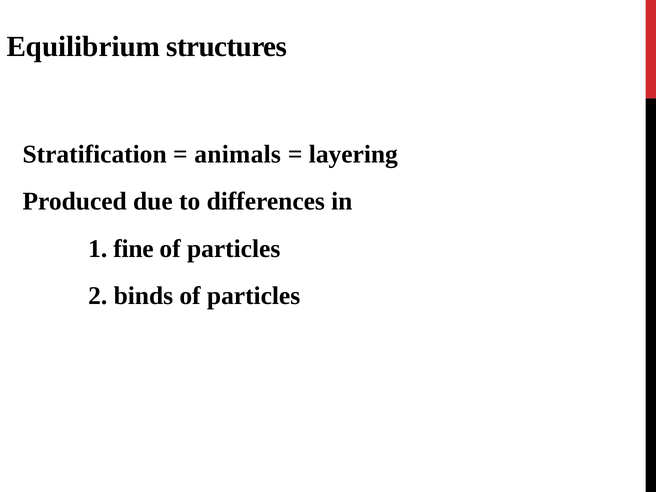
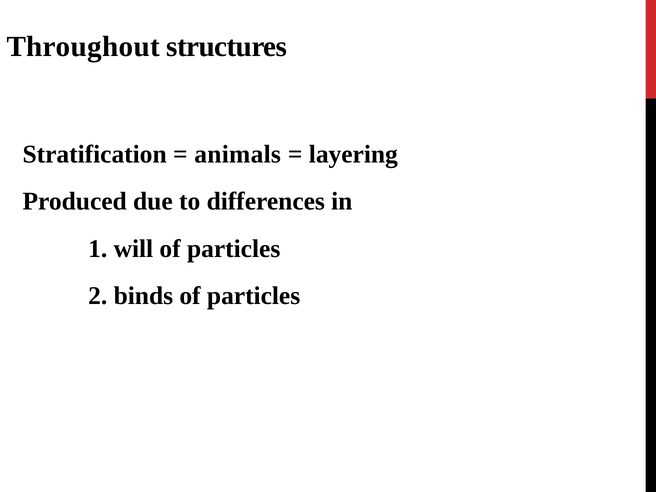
Equilibrium: Equilibrium -> Throughout (83, 46)
fine: fine -> will (133, 249)
